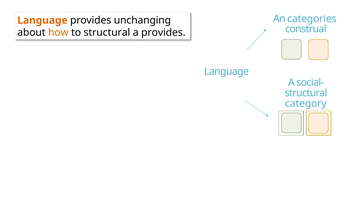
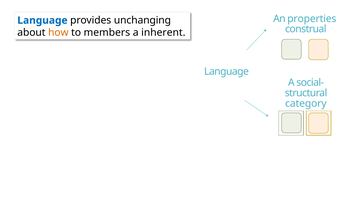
categories: categories -> properties (312, 19)
Language colour: orange -> blue (42, 20)
to structural: structural -> members (107, 33)
a provides: provides -> inherent (163, 33)
